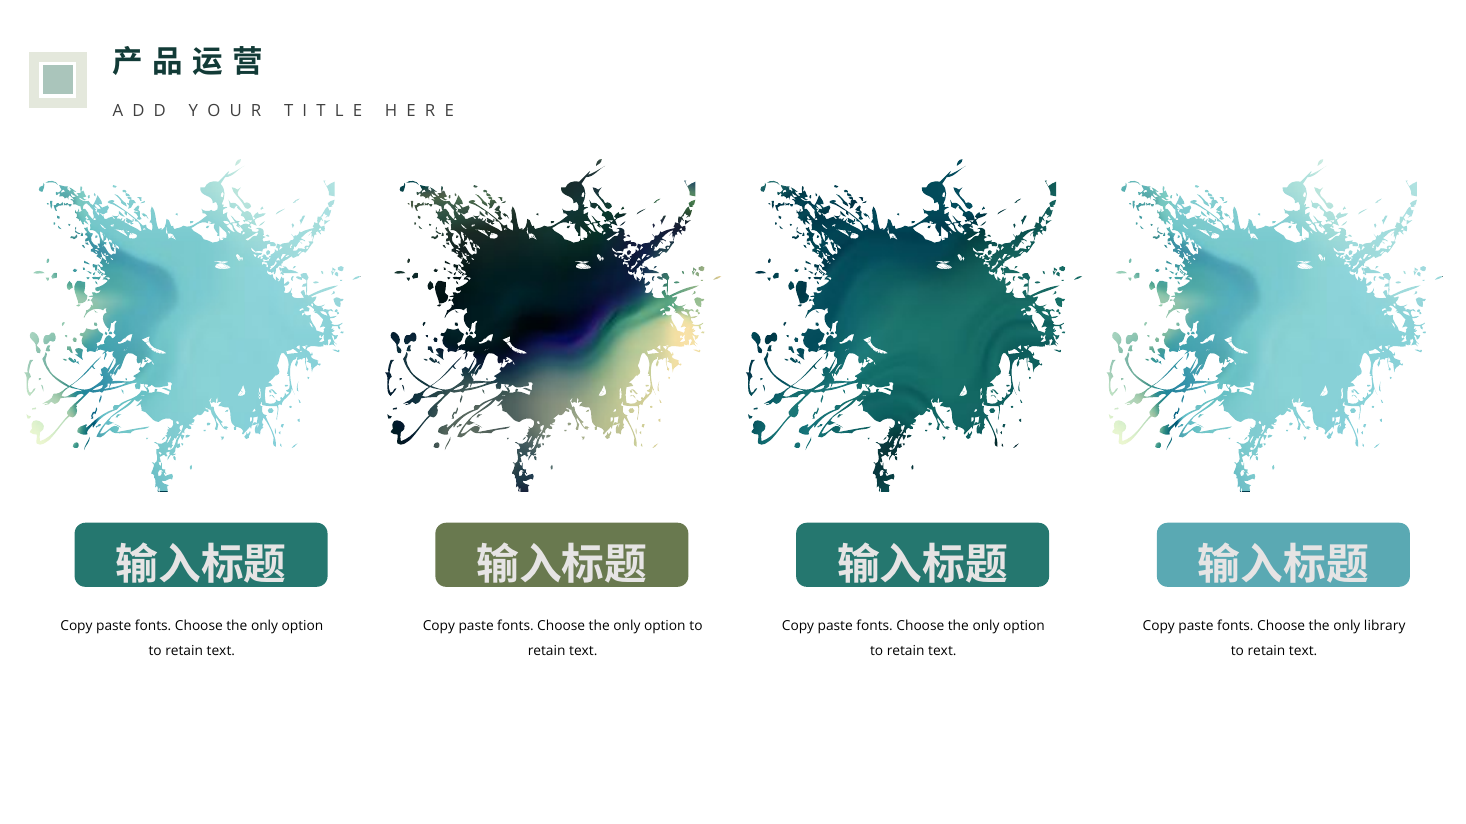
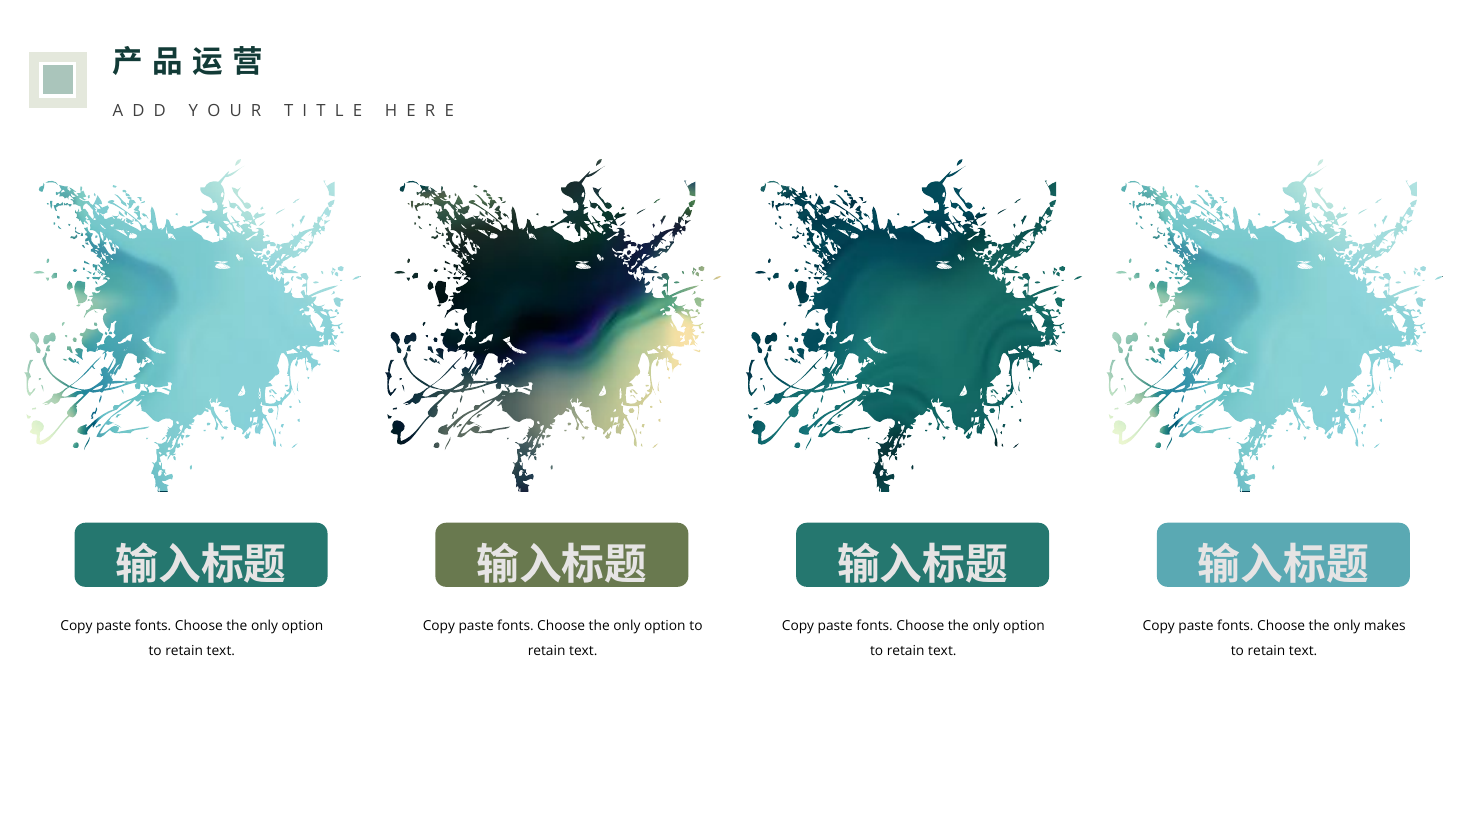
library: library -> makes (1385, 626)
